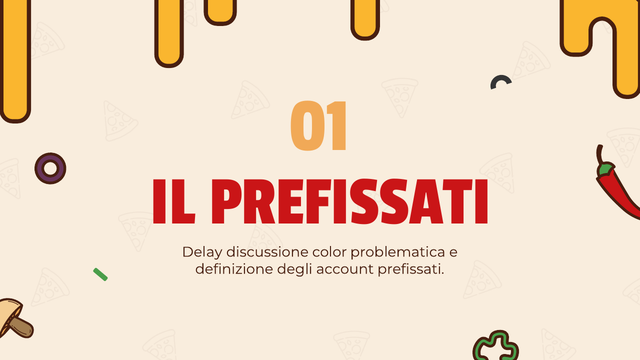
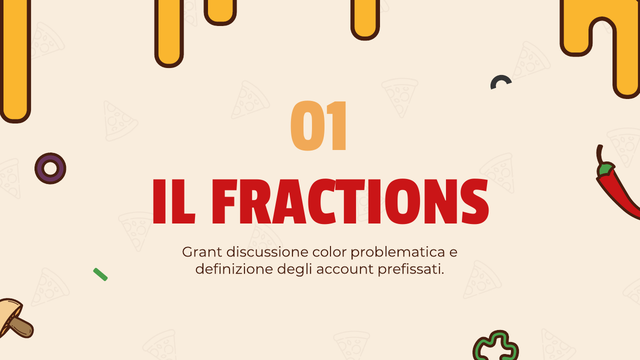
IL PREFISSATI: PREFISSATI -> FRACTIONS (350, 201)
Delay: Delay -> Grant (202, 252)
